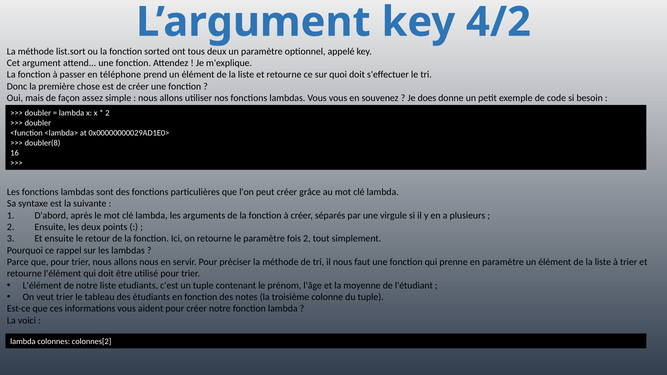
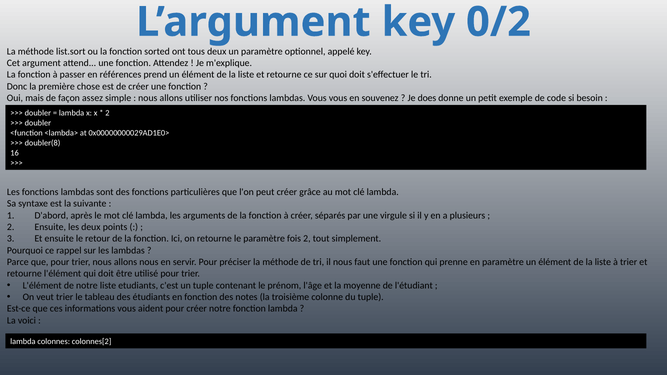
4/2: 4/2 -> 0/2 (499, 22)
téléphone: téléphone -> références (120, 75)
